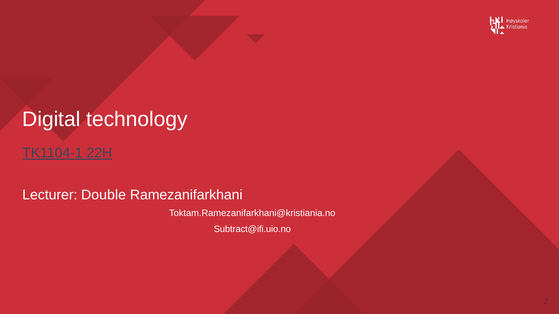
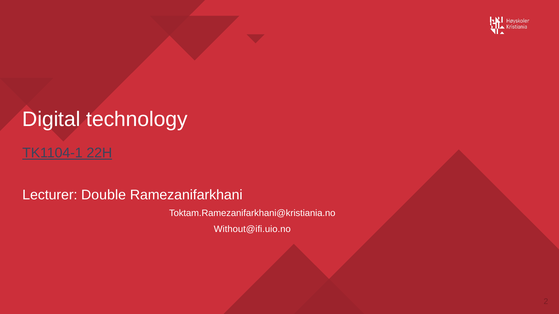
Subtract@ifi.uio.no: Subtract@ifi.uio.no -> Without@ifi.uio.no (252, 229)
